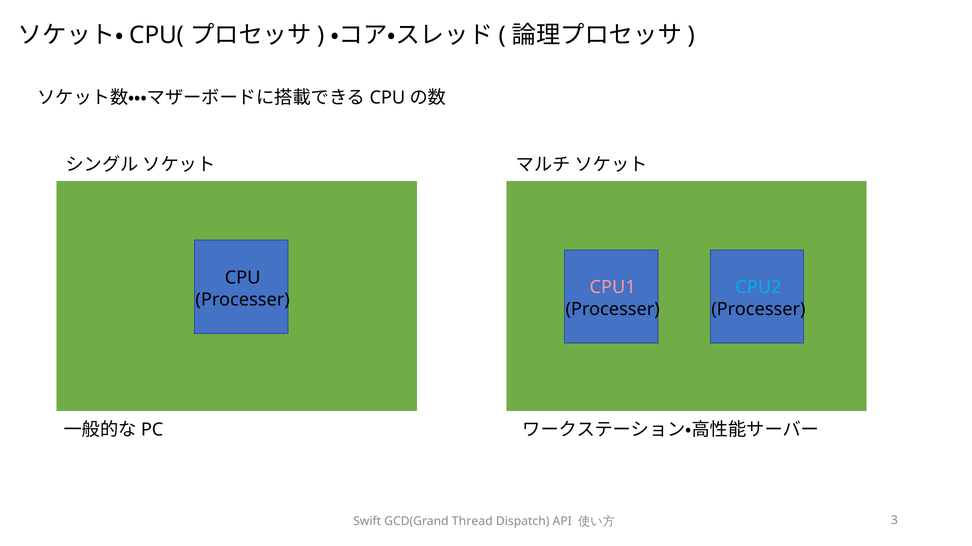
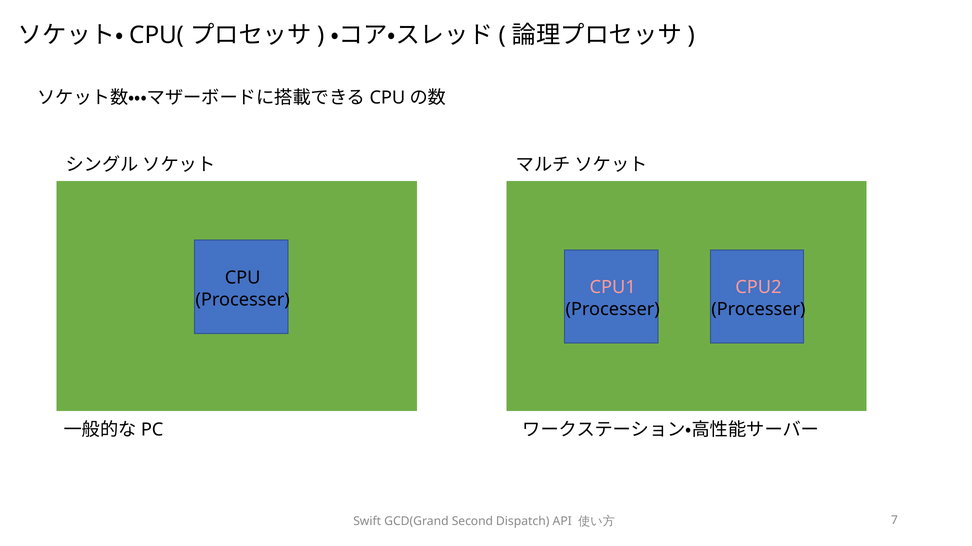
CPU2 colour: light blue -> pink (758, 288)
Thread: Thread -> Second (472, 522)
3: 3 -> 7 (894, 521)
